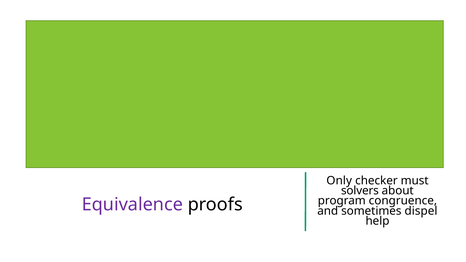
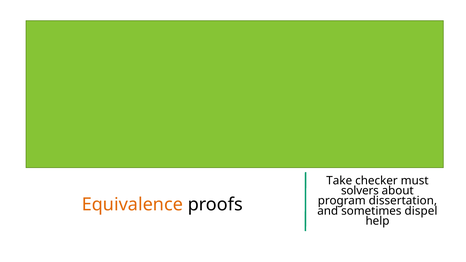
Only: Only -> Take (339, 181)
congruence: congruence -> dissertation (403, 201)
Equivalence colour: purple -> orange (132, 205)
